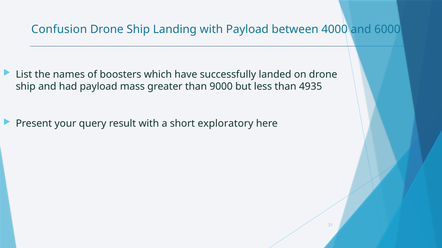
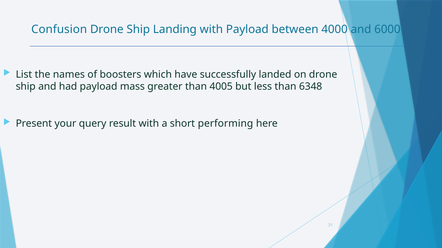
9000: 9000 -> 4005 (221, 87)
4935: 4935 -> 6348 (311, 87)
exploratory: exploratory -> performing (225, 124)
